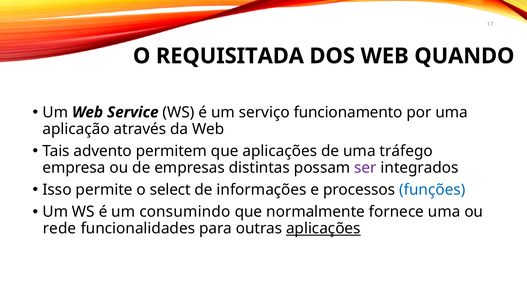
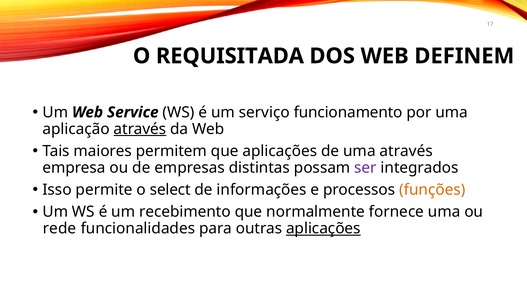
QUANDO: QUANDO -> DEFINEM (464, 56)
através underline: none -> present (140, 129)
advento: advento -> maiores (103, 151)
uma tráfego: tráfego -> através (406, 151)
funções colour: blue -> orange (432, 189)
consumindo: consumindo -> recebimento (185, 211)
